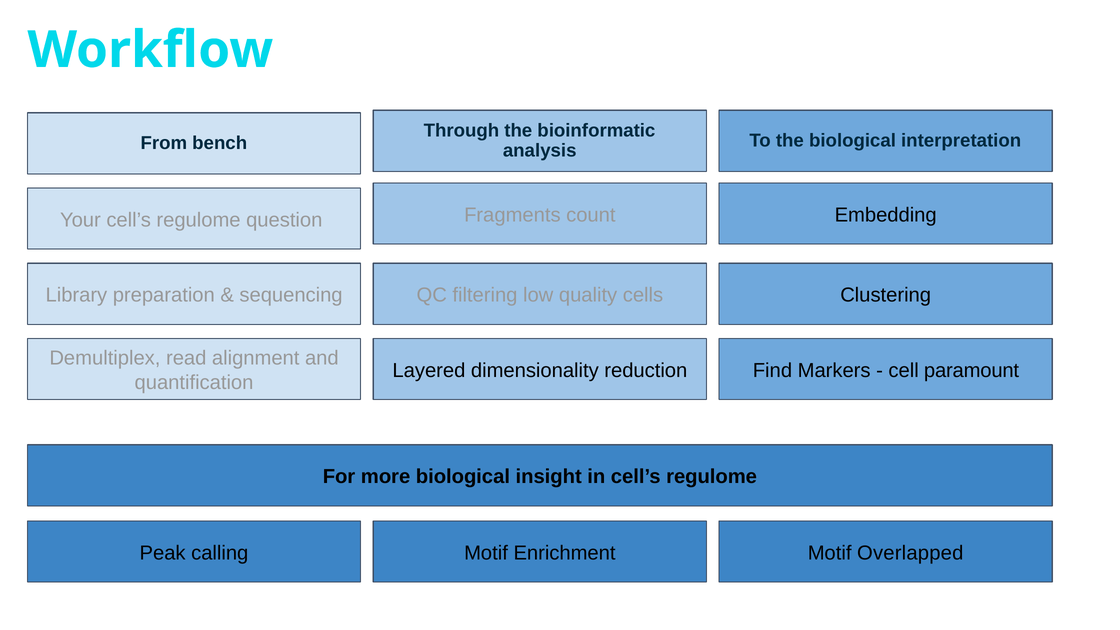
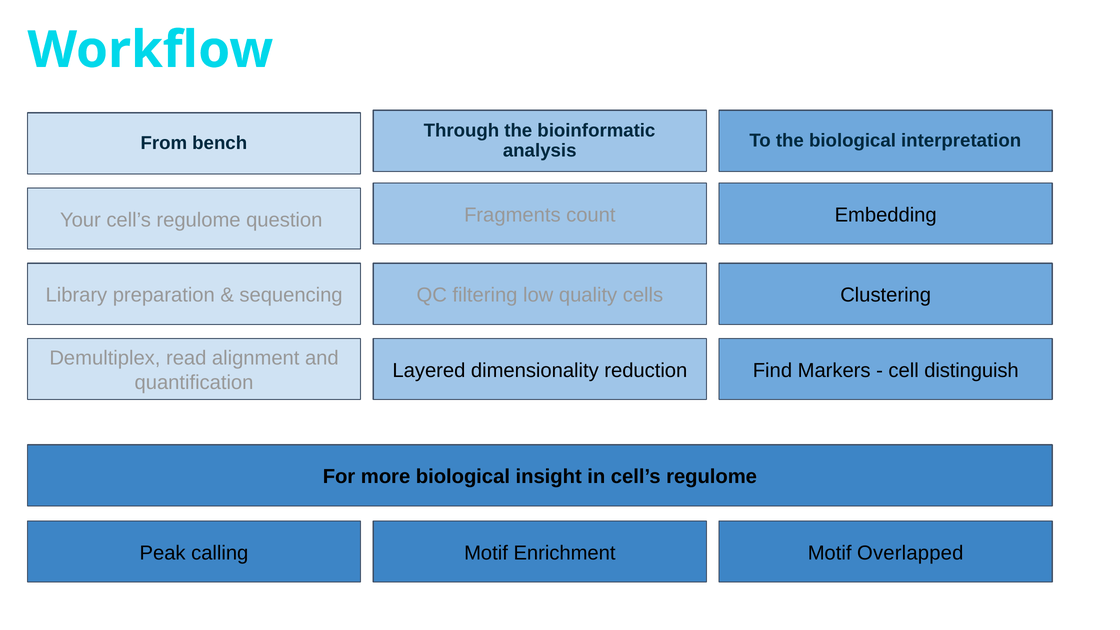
paramount: paramount -> distinguish (971, 370)
